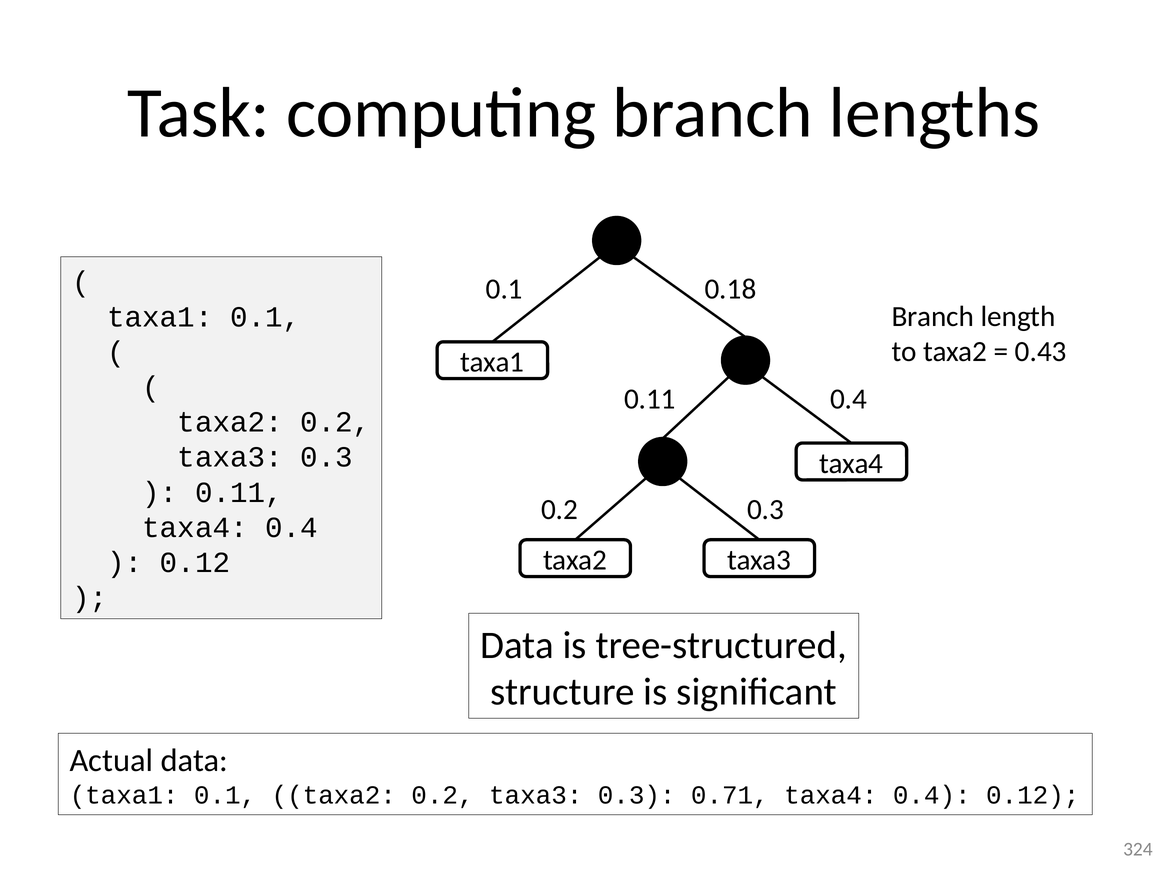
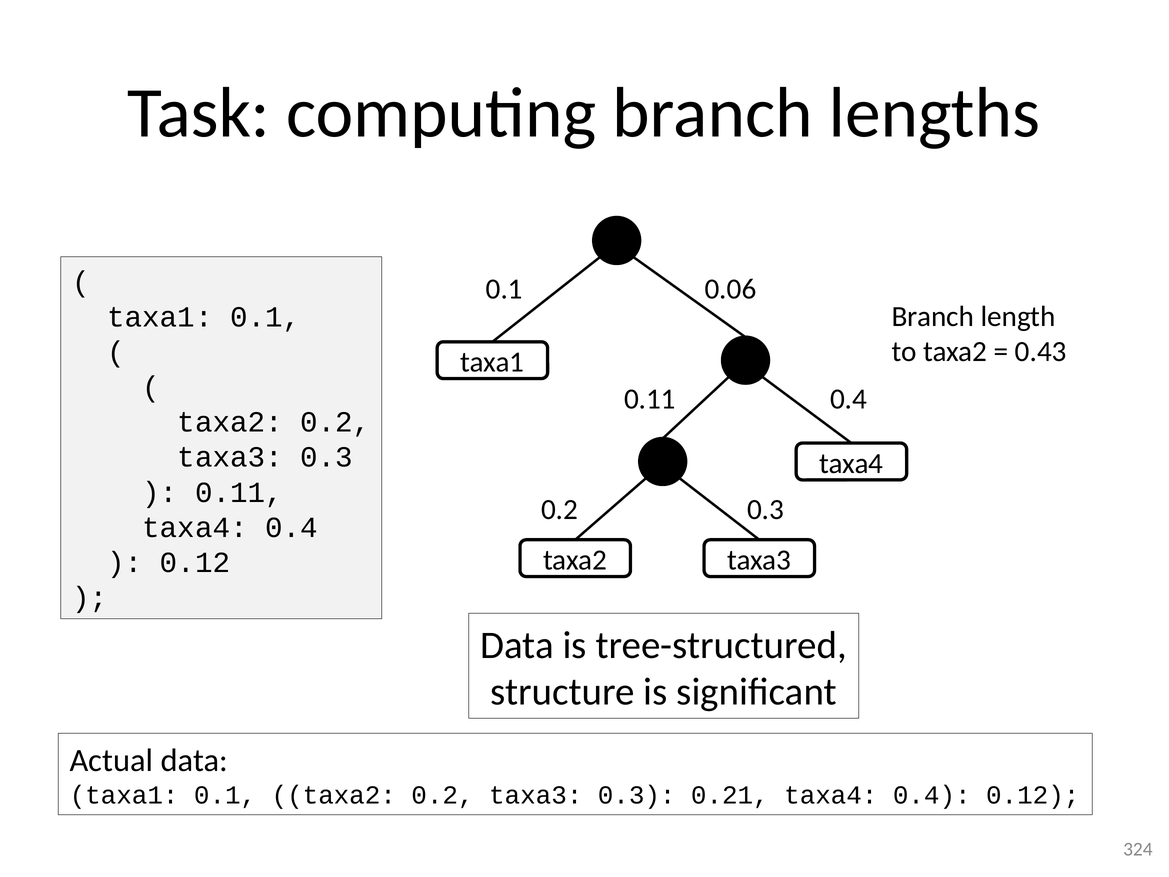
0.18: 0.18 -> 0.06 (731, 289)
0.71: 0.71 -> 0.21 (730, 795)
